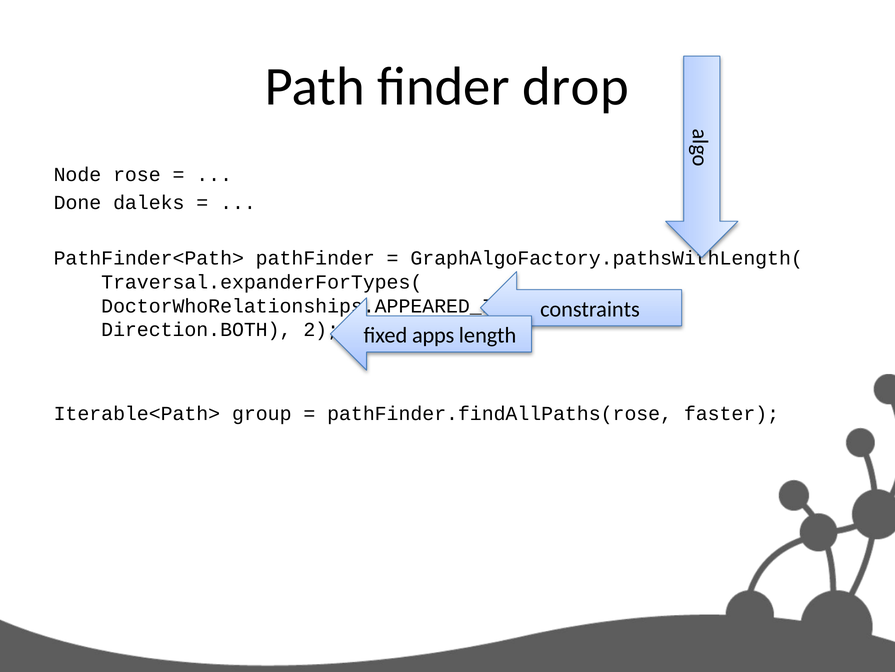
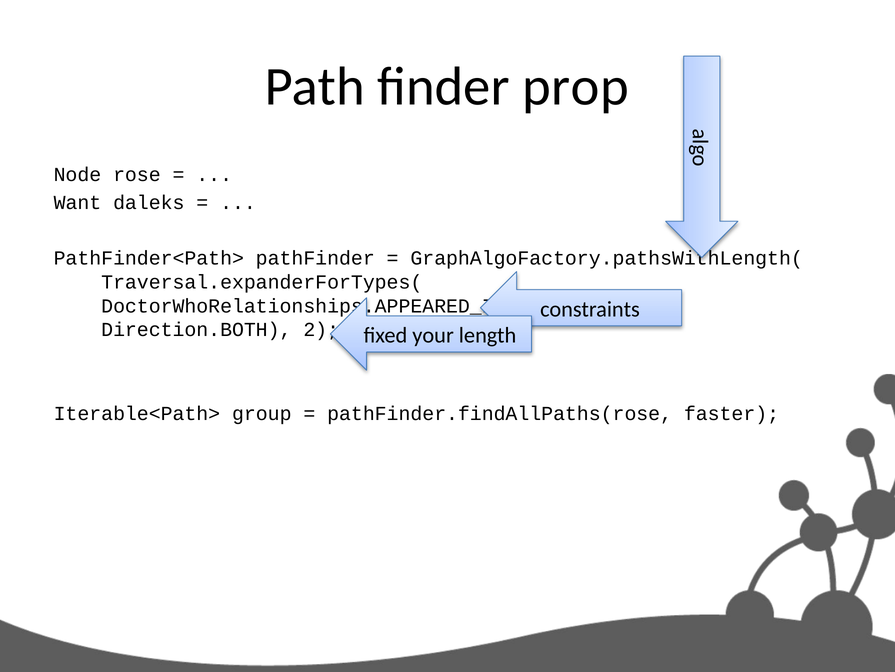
drop: drop -> prop (575, 87)
Done: Done -> Want (77, 202)
apps: apps -> your (433, 335)
